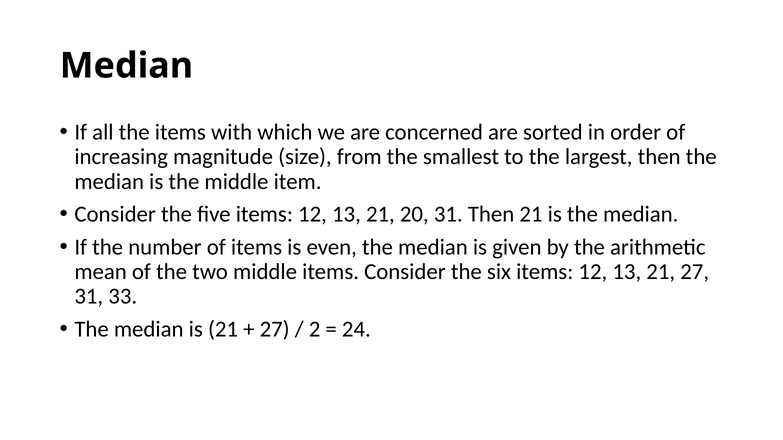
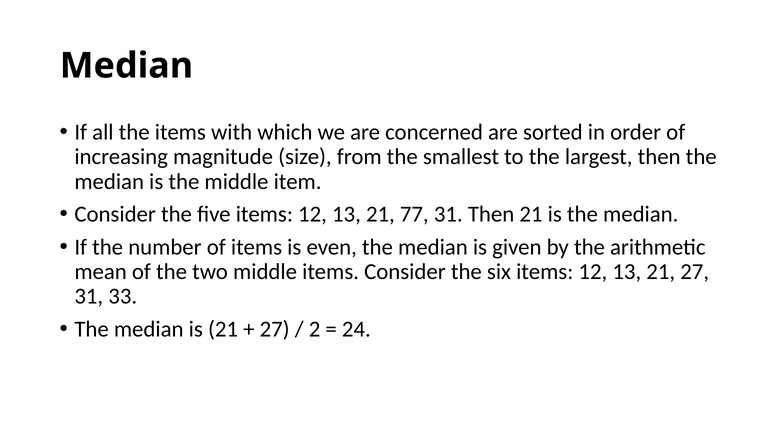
20: 20 -> 77 (414, 215)
